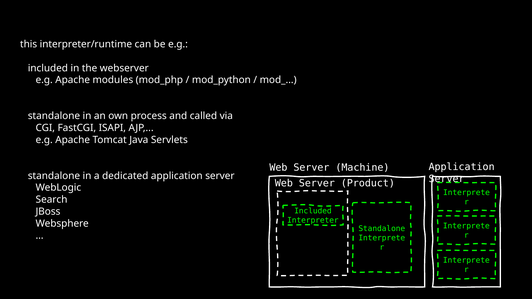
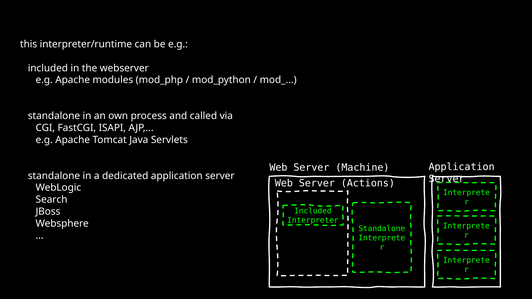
Product: Product -> Actions (368, 183)
